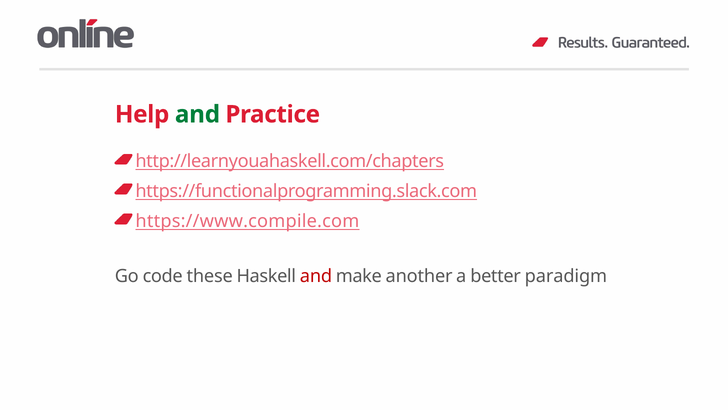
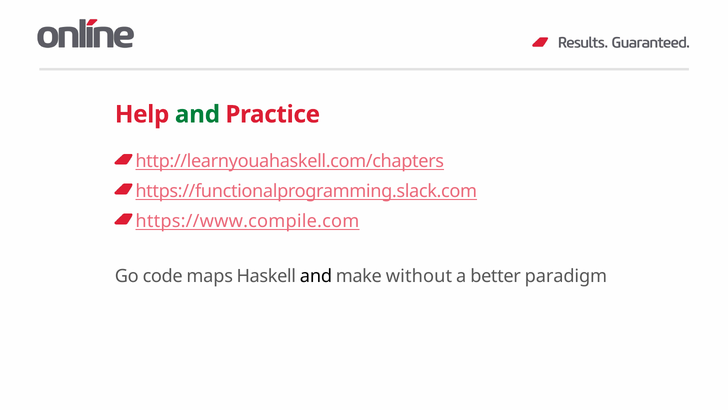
these: these -> maps (210, 276)
and colour: red -> black (316, 276)
another: another -> without (419, 276)
